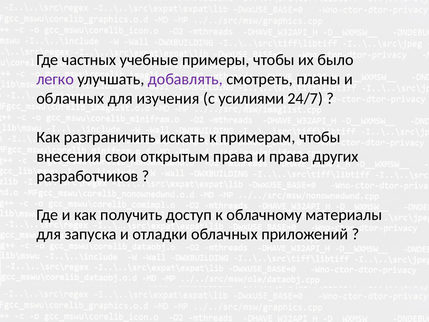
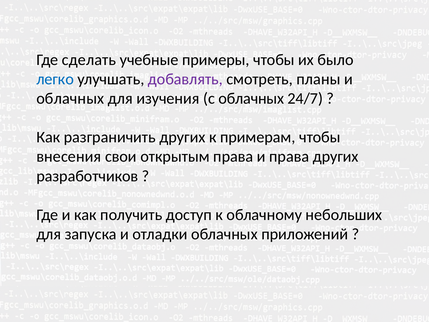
частных: частных -> сделать (89, 60)
легко colour: purple -> blue (55, 79)
с усилиями: усилиями -> облачных (251, 99)
разграничить искать: искать -> других (182, 137)
материалы: материалы -> небольших (344, 215)
